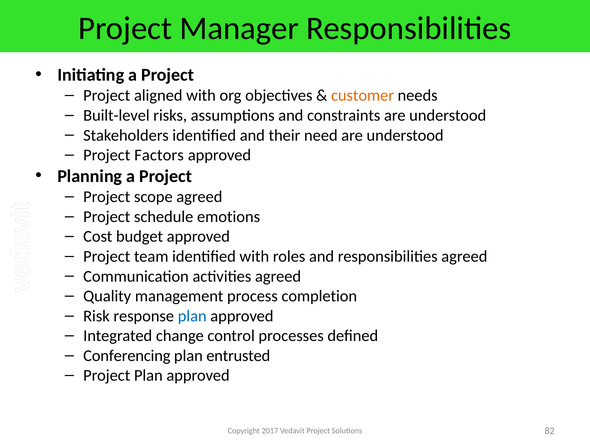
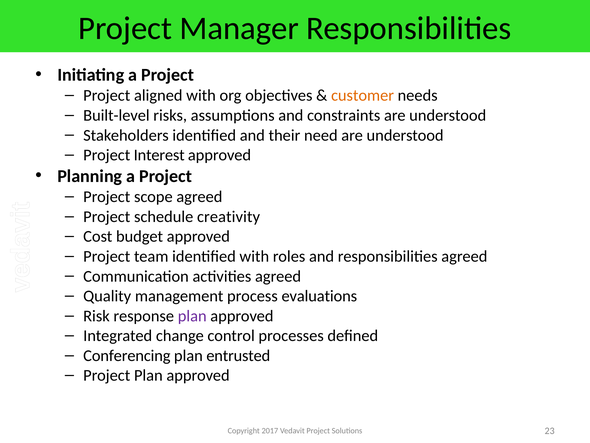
Factors: Factors -> Interest (159, 155)
emotions: emotions -> creativity (229, 216)
completion: completion -> evaluations (319, 296)
plan colour: blue -> purple (192, 316)
82: 82 -> 23 (550, 430)
